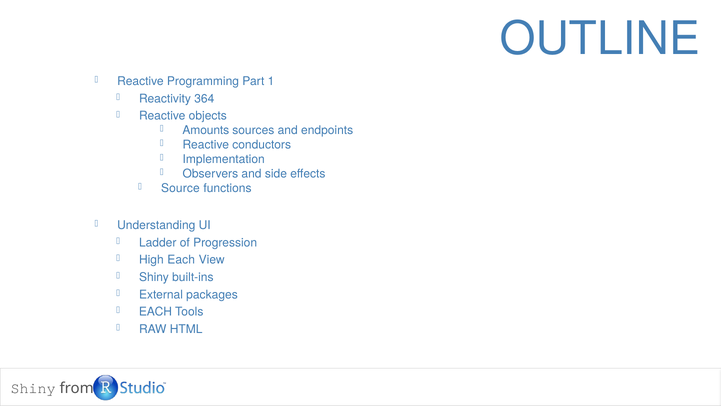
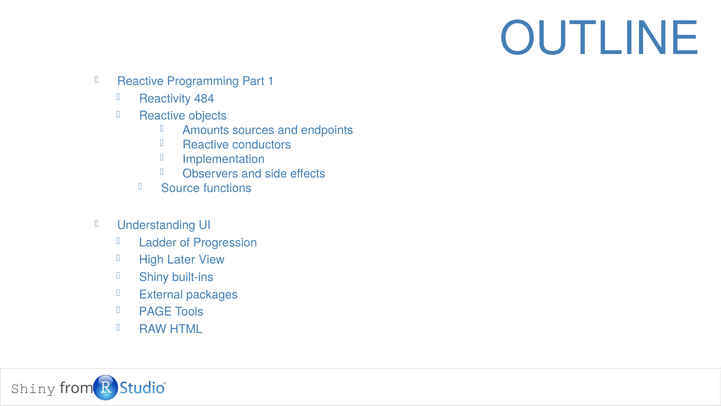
364: 364 -> 484 (204, 99)
High Each: Each -> Later (181, 260)
EACH: EACH -> PAGE (155, 312)
